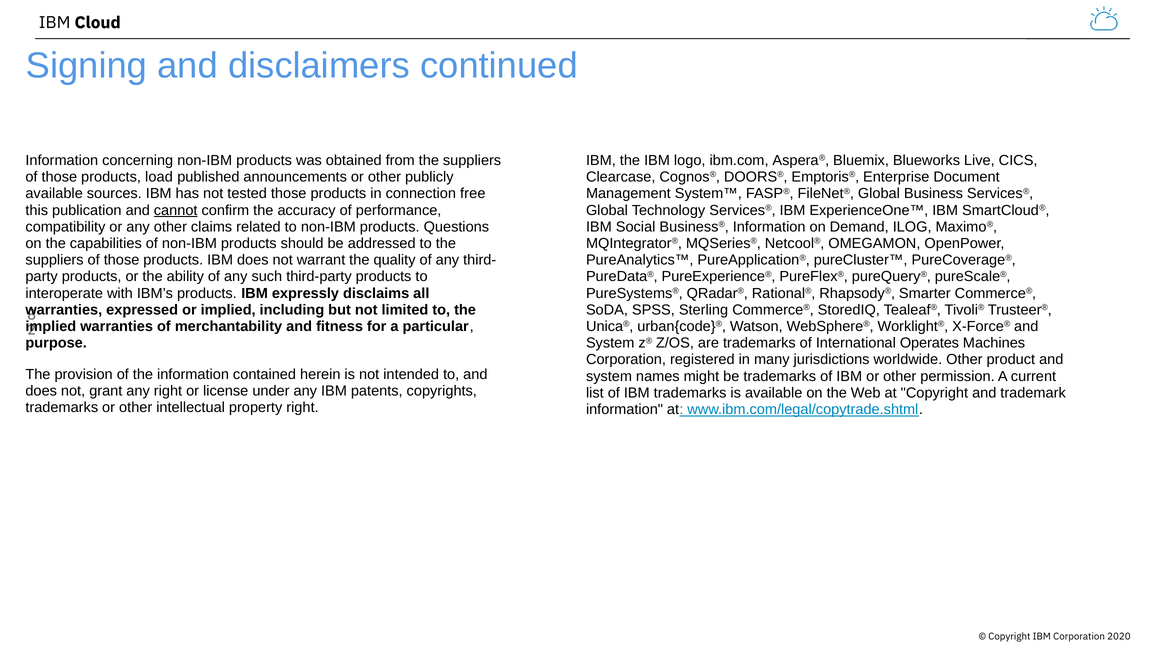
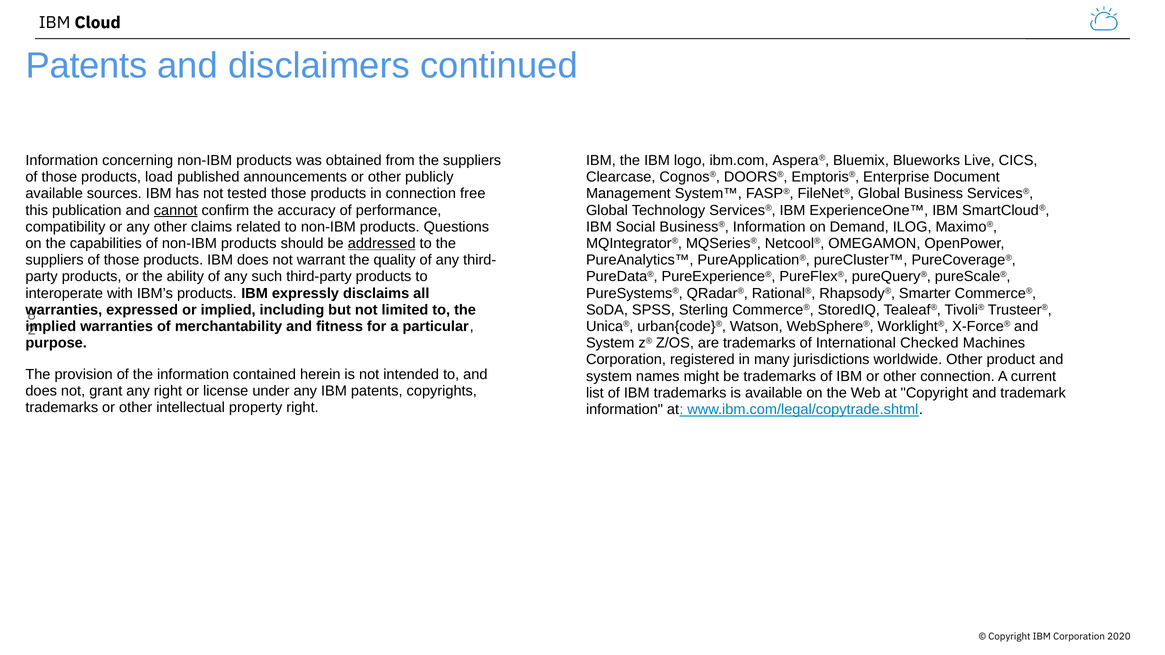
Signing: Signing -> Patents (87, 66)
addressed underline: none -> present (382, 244)
Operates: Operates -> Checked (929, 343)
other permission: permission -> connection (958, 376)
